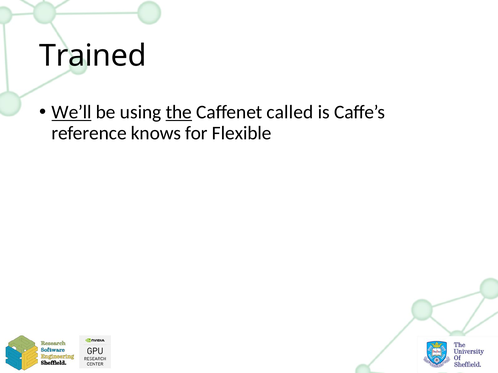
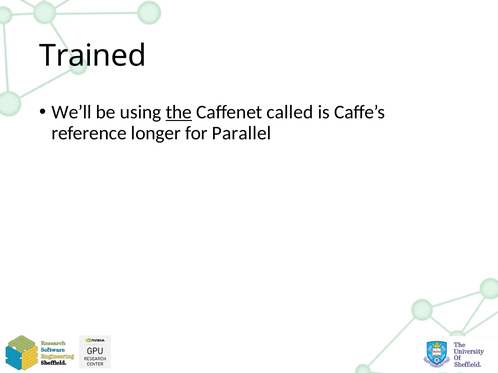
We’ll underline: present -> none (72, 112)
knows: knows -> longer (156, 133)
Flexible: Flexible -> Parallel (242, 133)
